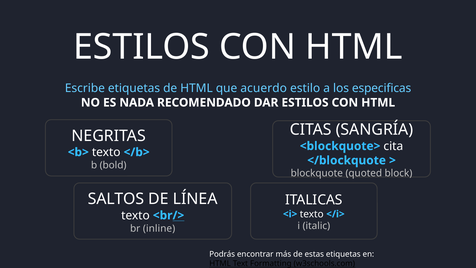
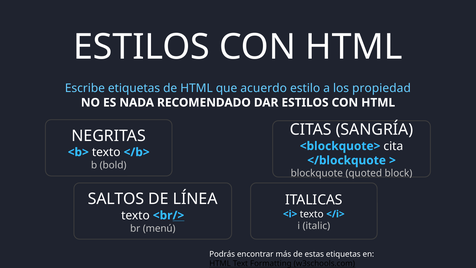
especificas: especificas -> propiedad (381, 88)
inline: inline -> menú (159, 228)
